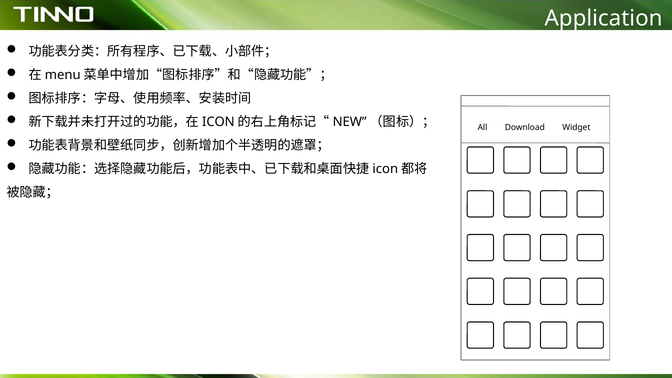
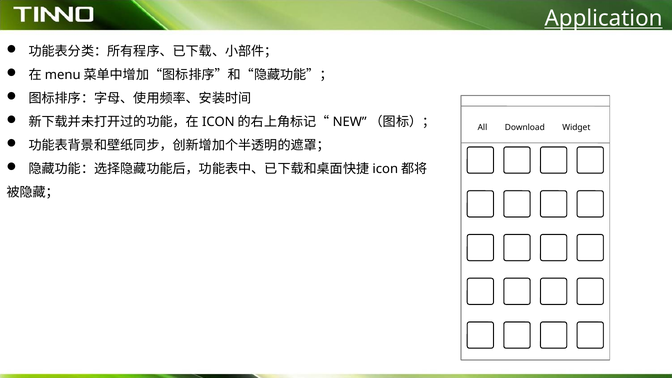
Application underline: none -> present (604, 18)
